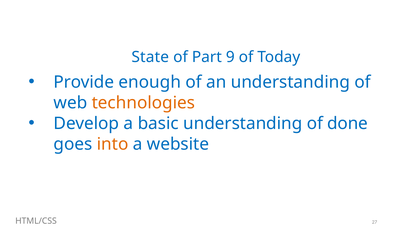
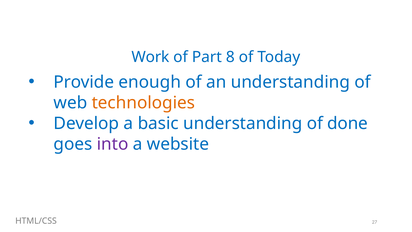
State: State -> Work (150, 57)
9: 9 -> 8 (230, 57)
into colour: orange -> purple (113, 144)
